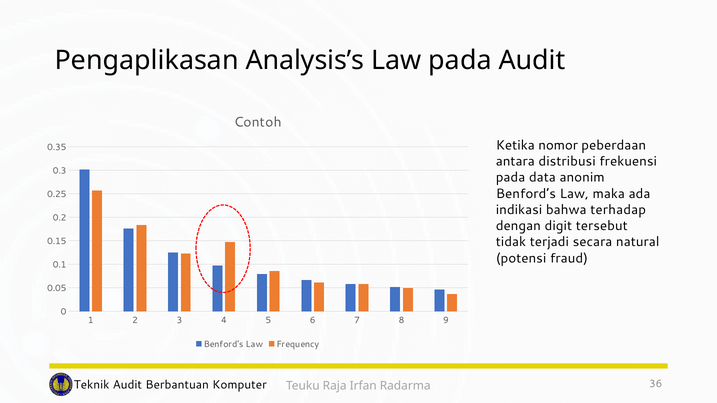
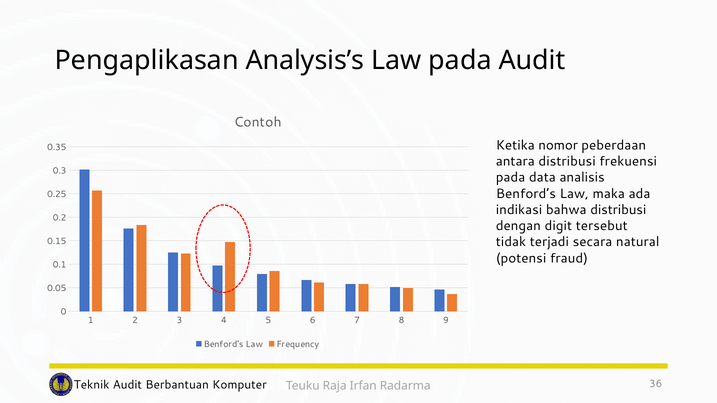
anonim: anonim -> analisis (582, 178)
bahwa terhadap: terhadap -> distribusi (618, 210)
